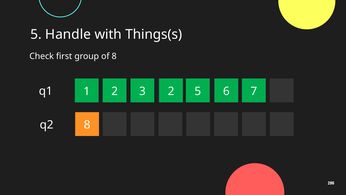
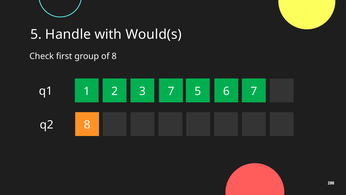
Things(s: Things(s -> Would(s (154, 34)
1 2: 2 -> 7 (171, 91)
